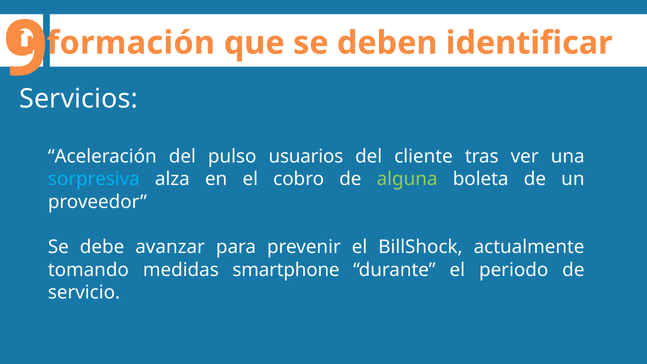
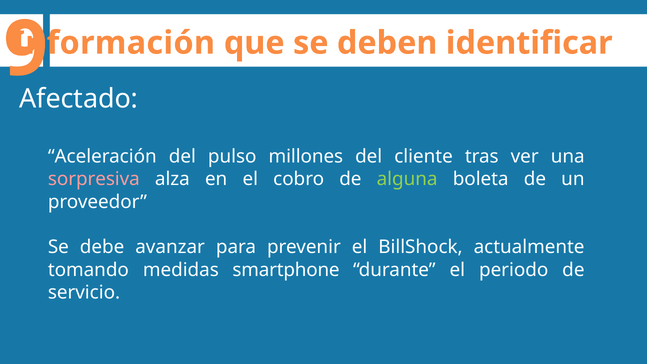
Servicios: Servicios -> Afectado (79, 99)
usuarios: usuarios -> millones (306, 157)
sorpresiva colour: light blue -> pink (94, 179)
